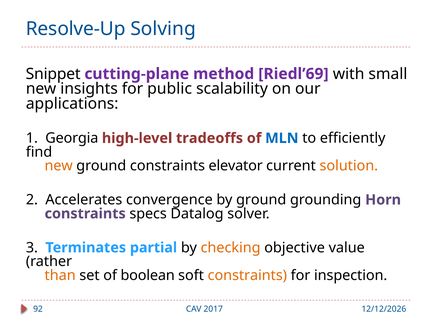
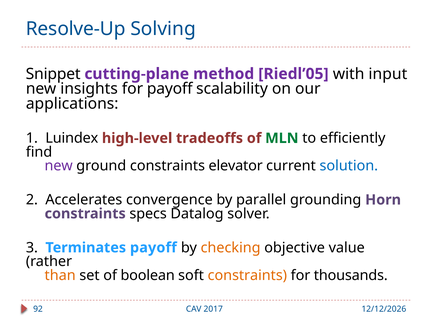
Riedl’69: Riedl’69 -> Riedl’05 (293, 74)
small: small -> input (388, 74)
for public: public -> payoff (170, 89)
Georgia: Georgia -> Luindex (72, 138)
MLN colour: blue -> green (282, 138)
new colour: orange -> purple (59, 166)
solution colour: orange -> blue (349, 166)
by ground: ground -> parallel (261, 200)
Terminates partial: partial -> payoff (153, 248)
inspection: inspection -> thousands (351, 275)
